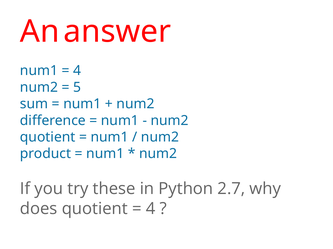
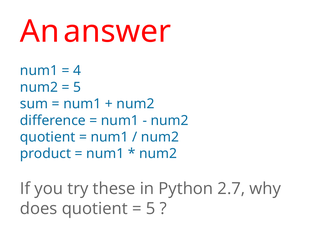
4: 4 -> 5 (151, 209)
